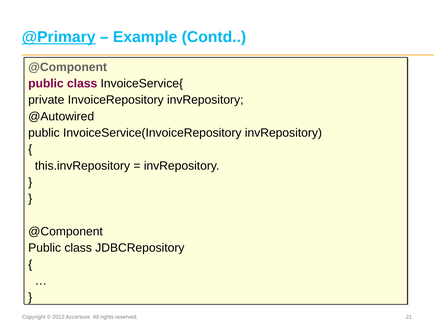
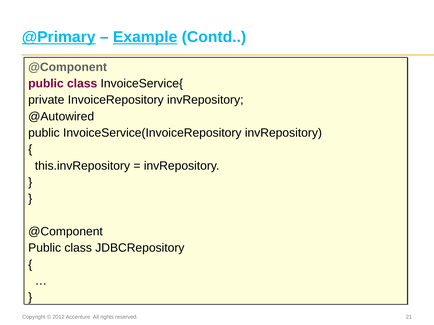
Example underline: none -> present (145, 37)
